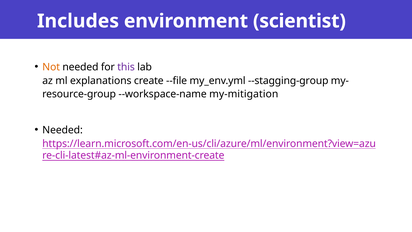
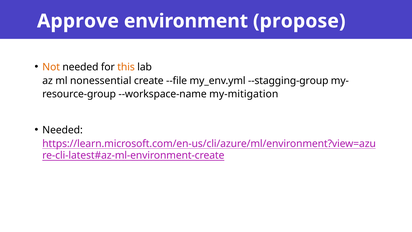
Includes: Includes -> Approve (78, 21)
scientist: scientist -> propose (299, 21)
this colour: purple -> orange (126, 67)
explanations: explanations -> nonessential (101, 81)
